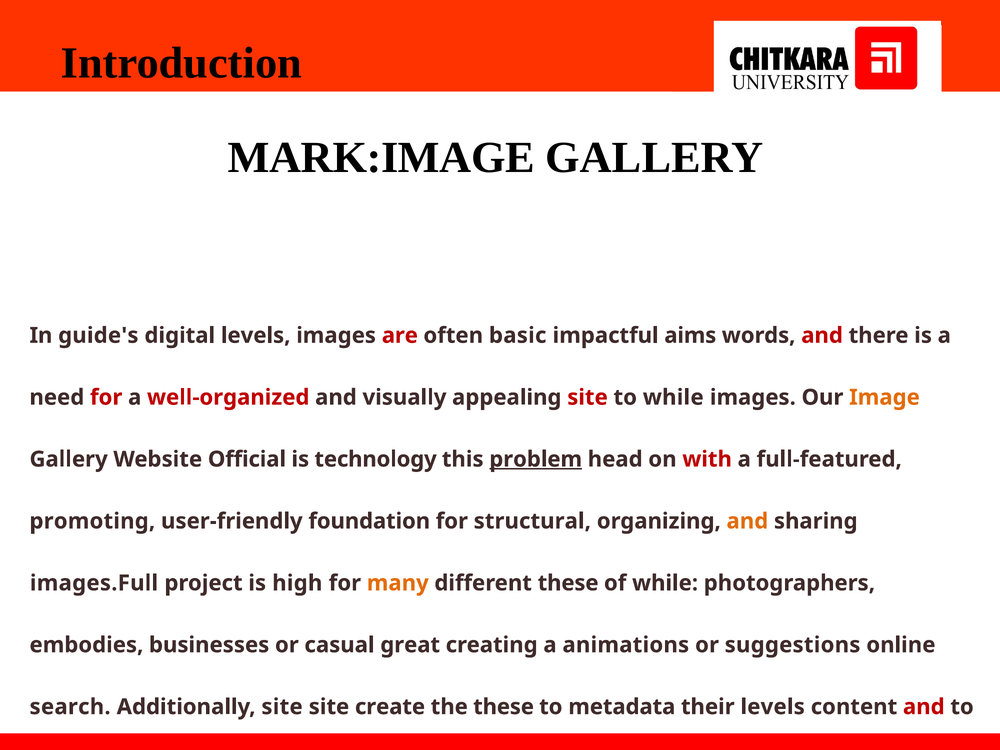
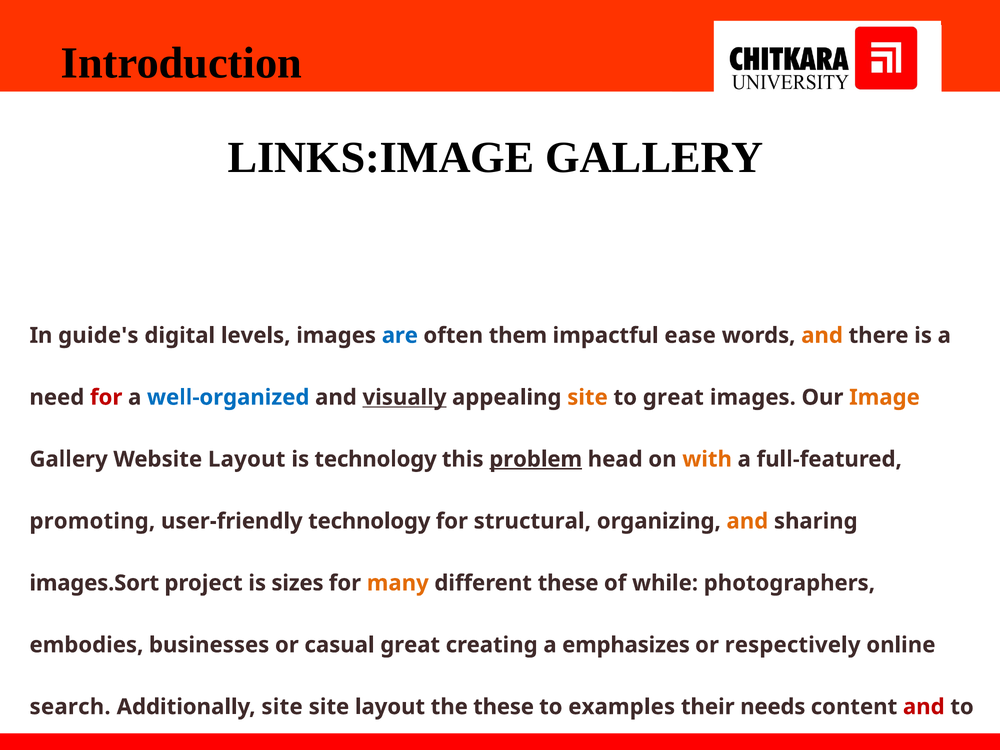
MARK:IMAGE: MARK:IMAGE -> LINKS:IMAGE (381, 158)
are colour: red -> blue (400, 336)
basic: basic -> them (518, 336)
aims: aims -> ease (690, 336)
and colour: red -> orange (822, 336)
well-organized colour: red -> blue (228, 397)
visually underline: none -> present (404, 397)
site colour: red -> orange (588, 397)
to while: while -> great (673, 397)
Website Official: Official -> Layout (247, 459)
with colour: red -> orange (707, 459)
user-friendly foundation: foundation -> technology (369, 521)
images.Full: images.Full -> images.Sort (94, 583)
high: high -> sizes (298, 583)
animations: animations -> emphasizes (626, 645)
suggestions: suggestions -> respectively (793, 645)
site create: create -> layout (390, 707)
metadata: metadata -> examples (622, 707)
their levels: levels -> needs (773, 707)
